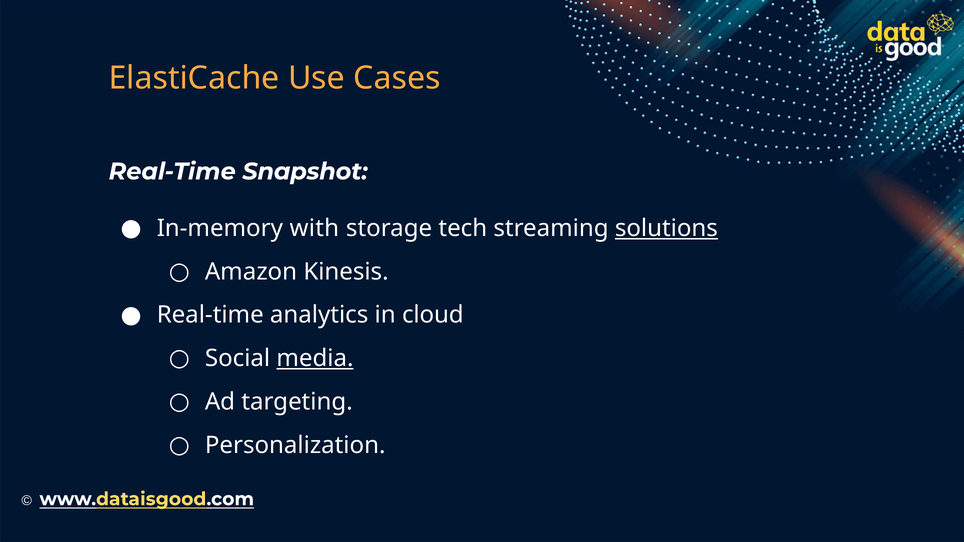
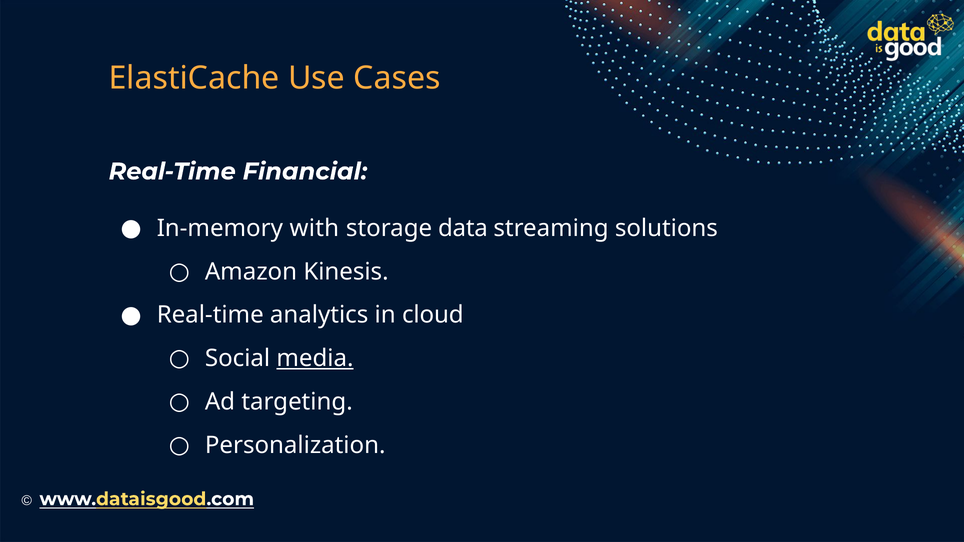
Snapshot: Snapshot -> Financial (305, 172)
tech: tech -> data (463, 228)
solutions underline: present -> none (666, 228)
